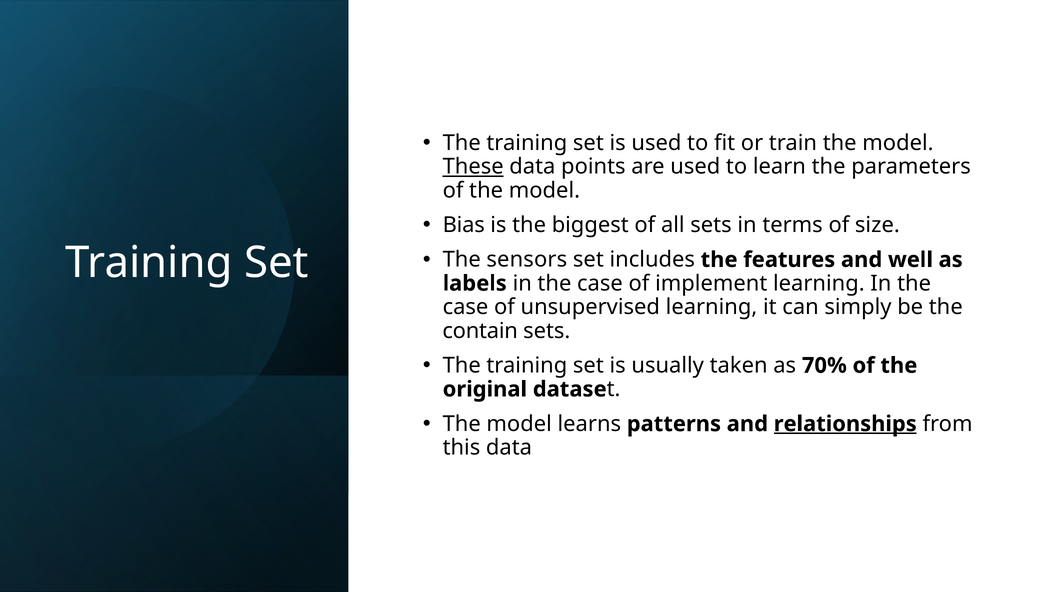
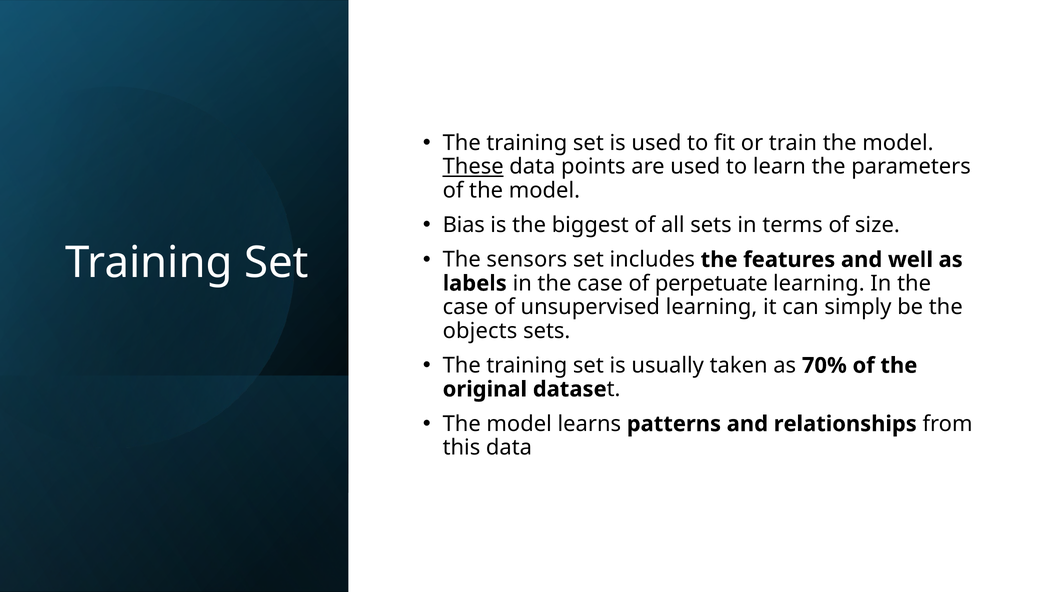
implement: implement -> perpetuate (711, 283)
contain: contain -> objects (480, 331)
relationships underline: present -> none (845, 424)
